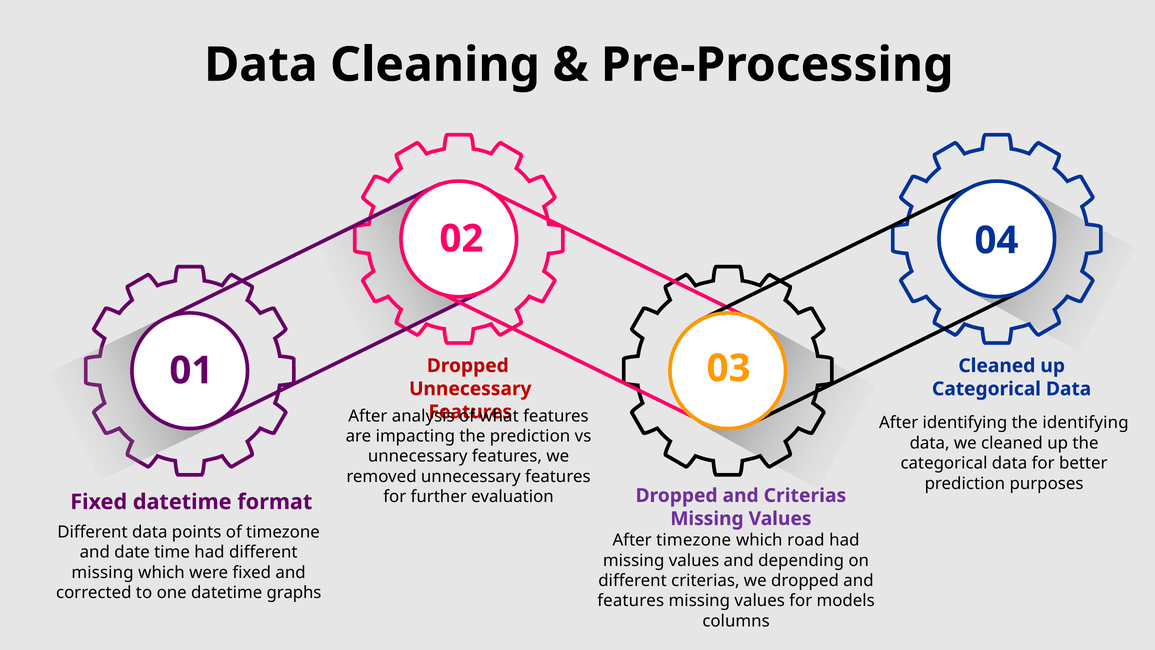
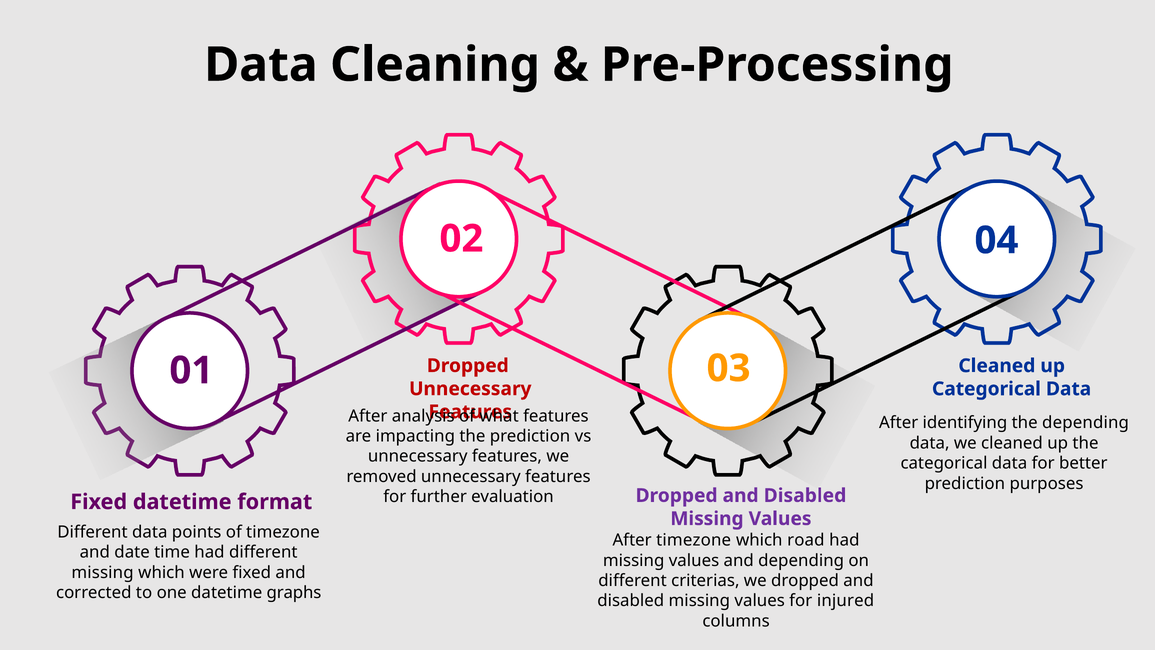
the identifying: identifying -> depending (1086, 423)
evaluation Dropped and Criterias: Criterias -> Disabled (805, 495)
features: features -> disabled (631, 601)
models: models -> injured (846, 601)
